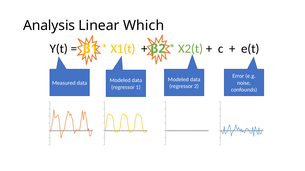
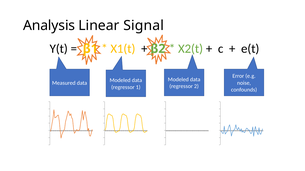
Which: Which -> Signal (144, 26)
